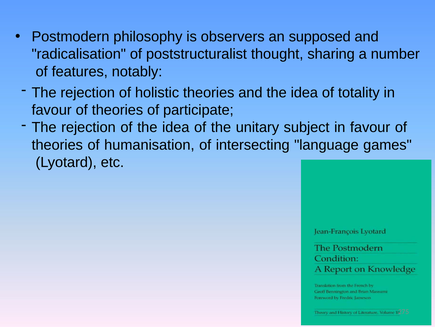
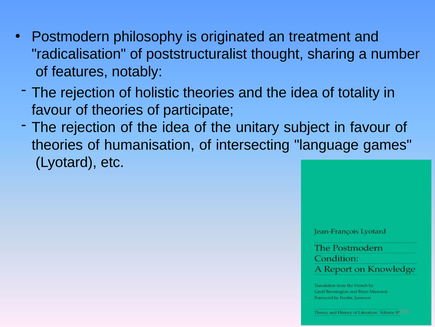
observers: observers -> originated (233, 37)
supposed: supposed -> treatment (320, 37)
